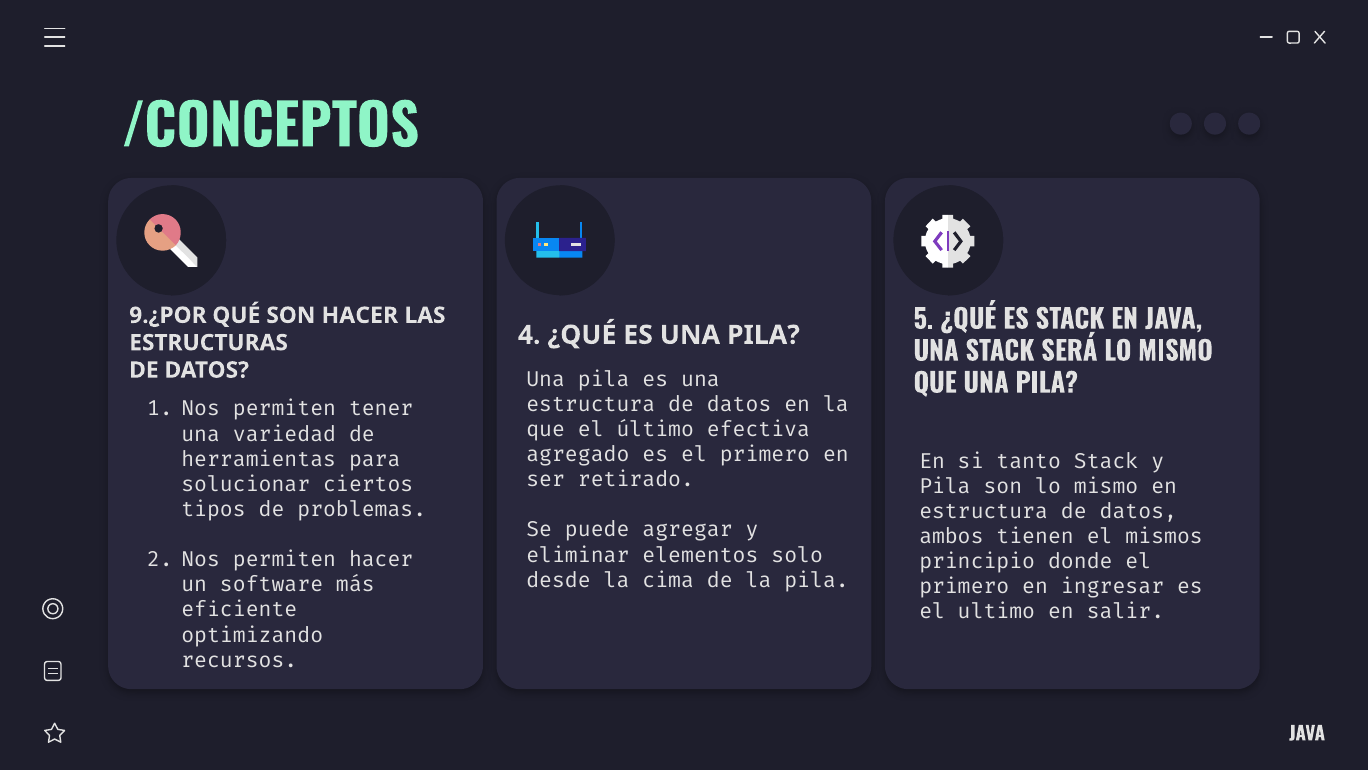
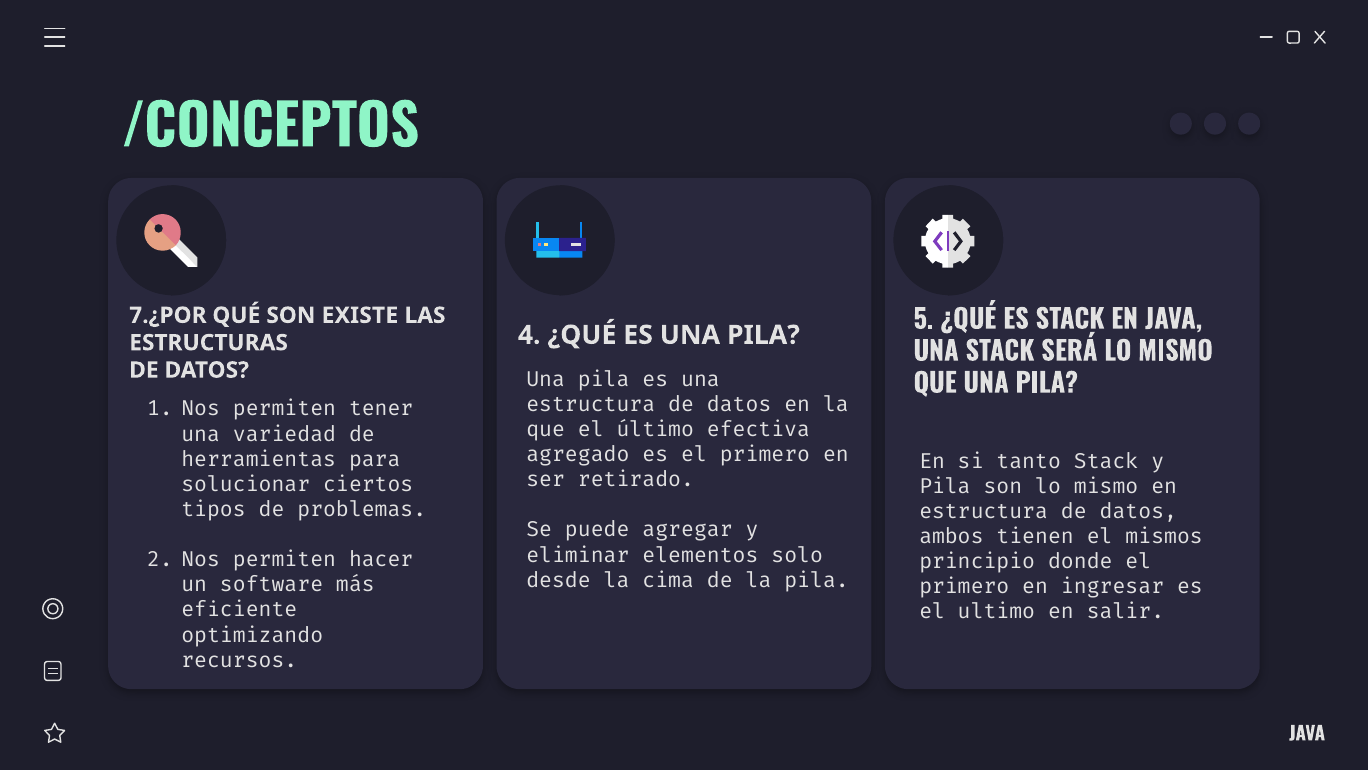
9.¿POR: 9.¿POR -> 7.¿POR (168, 315)
SON HACER: HACER -> EXISTE (360, 315)
